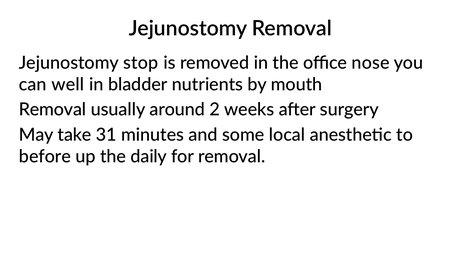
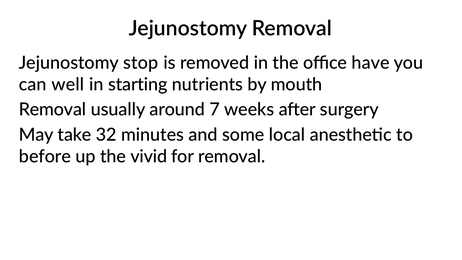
nose: nose -> have (371, 63)
bladder: bladder -> starting (138, 84)
2: 2 -> 7 (215, 110)
31: 31 -> 32 (106, 135)
daily: daily -> vivid (149, 156)
